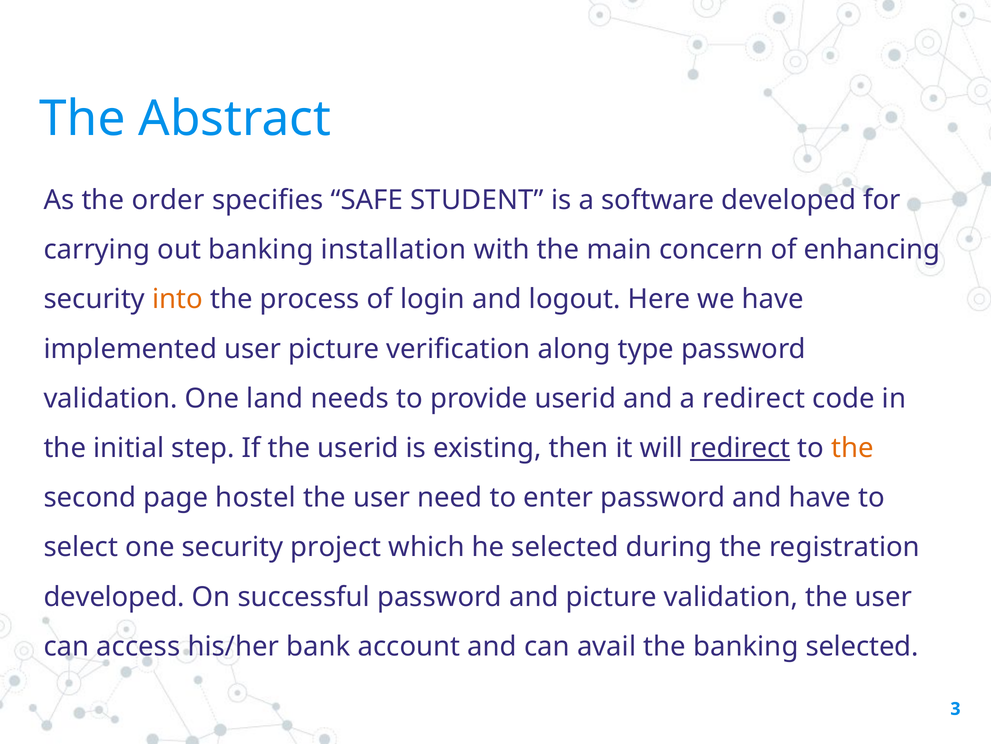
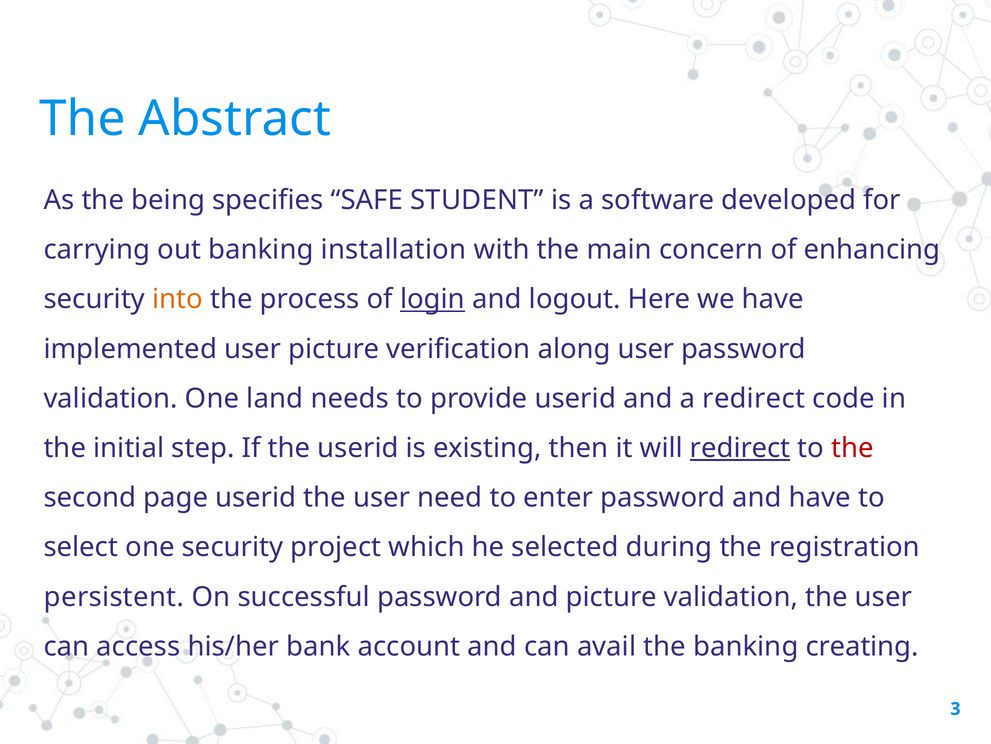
order: order -> being (168, 200)
login underline: none -> present (433, 299)
along type: type -> user (646, 349)
the colour: orange -> red (852, 448)
page hostel: hostel -> userid (256, 497)
developed: developed -> persistent (114, 596)
banking selected: selected -> creating (862, 646)
